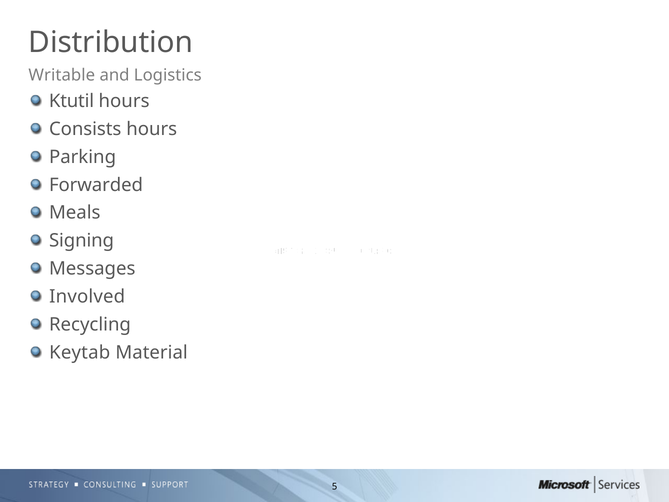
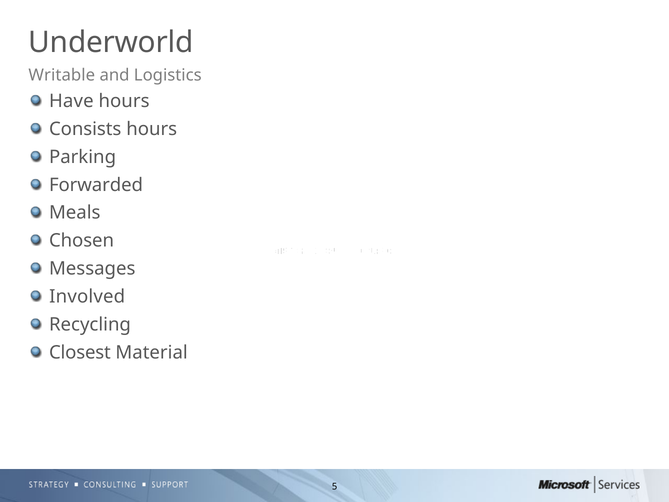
Distribution: Distribution -> Underworld (111, 42)
Ktutil: Ktutil -> Have (71, 101)
Signing: Signing -> Chosen (82, 241)
Keytab: Keytab -> Closest (80, 352)
